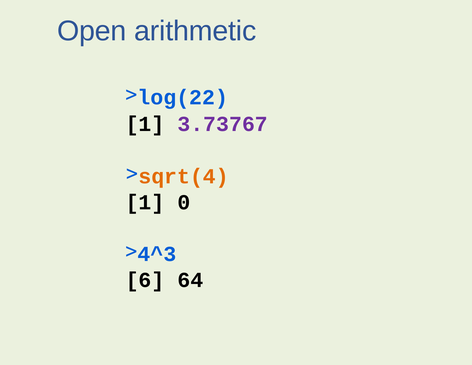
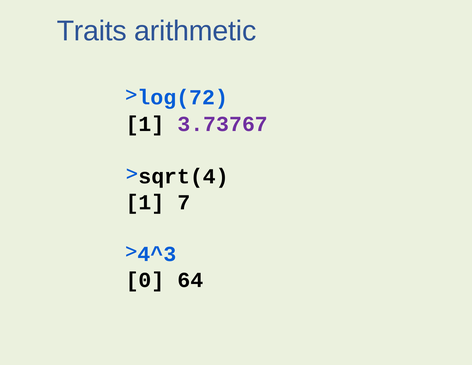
Open: Open -> Traits (92, 31)
log(22: log(22 -> log(72 (183, 97)
sqrt(4 colour: orange -> black (184, 176)
0: 0 -> 7 (184, 202)
6: 6 -> 0 (145, 280)
